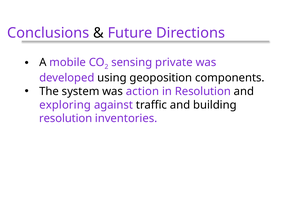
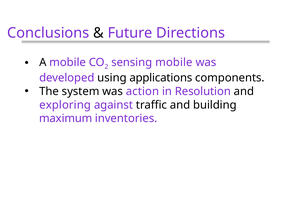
sensing private: private -> mobile (174, 62)
geoposition: geoposition -> applications (161, 78)
resolution: resolution -> maximum (66, 119)
